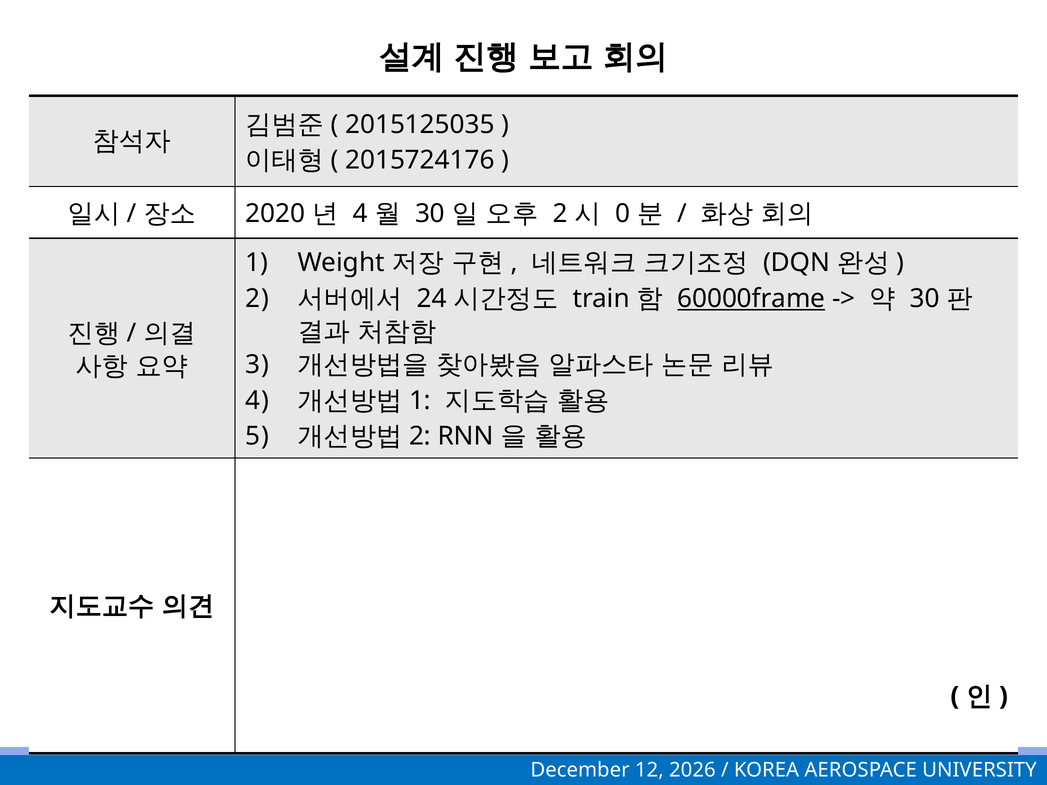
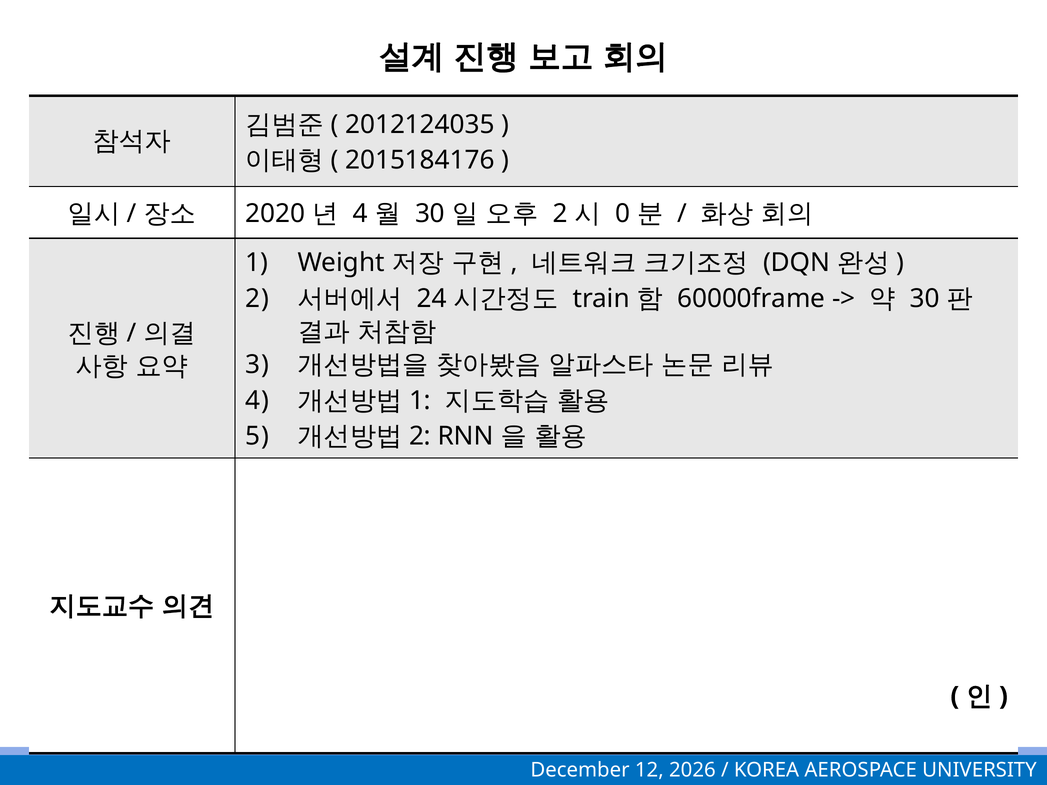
2015125035: 2015125035 -> 2012124035 (420, 125)
2015724176: 2015724176 -> 2015184176 (420, 160)
60000frame underline: present -> none (751, 299)
